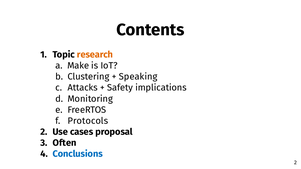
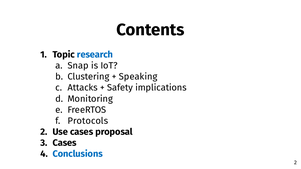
research colour: orange -> blue (95, 55)
Make: Make -> Snap (78, 66)
Often: Often -> Cases (65, 143)
